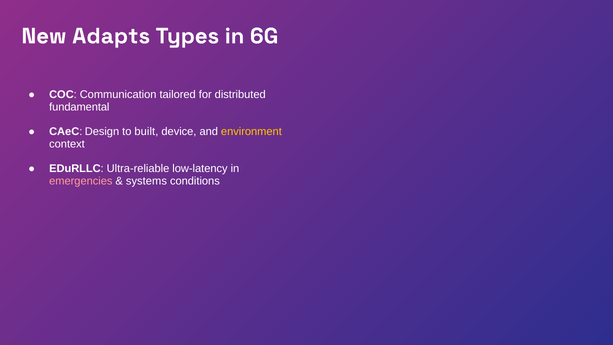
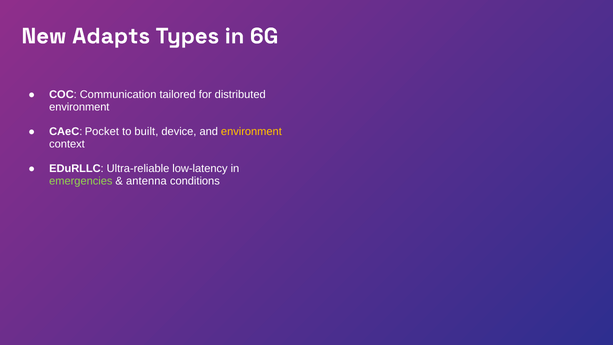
fundamental: fundamental -> environment (79, 107)
Design: Design -> Pocket (102, 132)
emergencies colour: pink -> light green (81, 181)
systems: systems -> antenna (146, 181)
